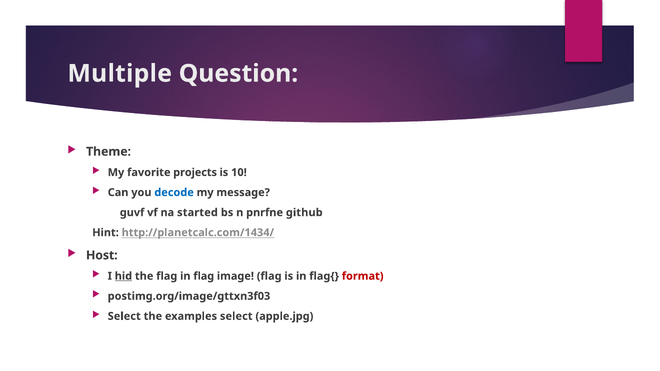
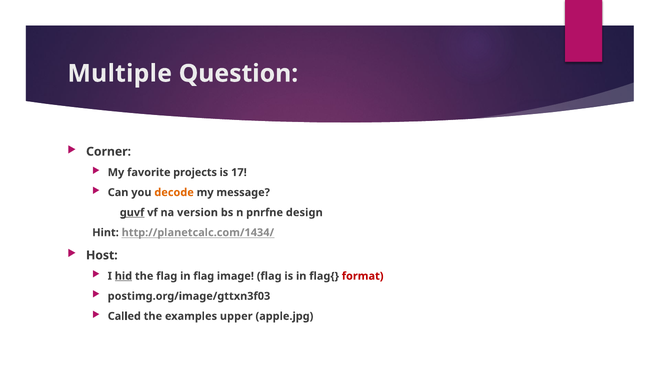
Theme: Theme -> Corner (109, 152)
10: 10 -> 17 (239, 173)
decode colour: blue -> orange (174, 193)
guvf underline: none -> present (132, 213)
started: started -> version (197, 213)
github: github -> design (304, 213)
Select: Select -> Called (124, 316)
examples select: select -> upper (236, 316)
